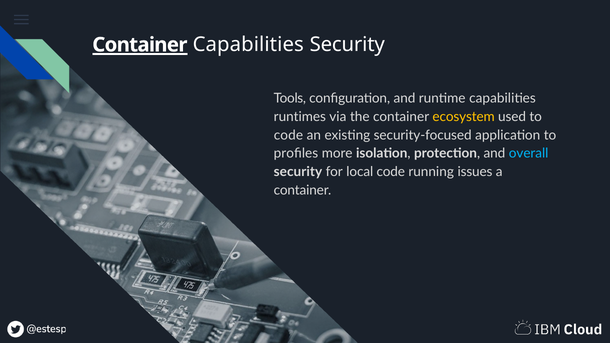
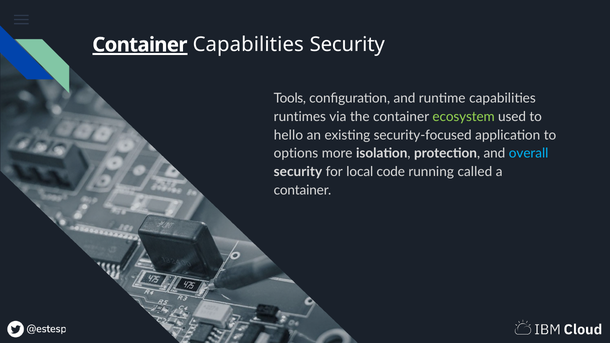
ecosystem colour: yellow -> light green (464, 117)
code: code -> hello (288, 135)
proﬁles: proﬁles -> options (296, 154)
issues: issues -> called (475, 172)
